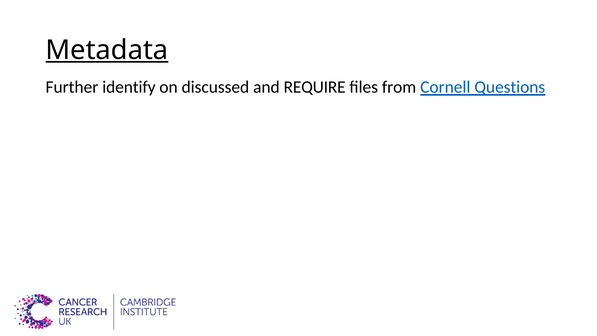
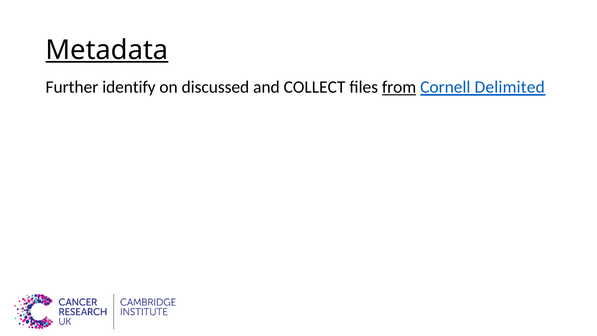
REQUIRE: REQUIRE -> COLLECT (315, 87)
from underline: none -> present (399, 87)
Questions: Questions -> Delimited (510, 87)
